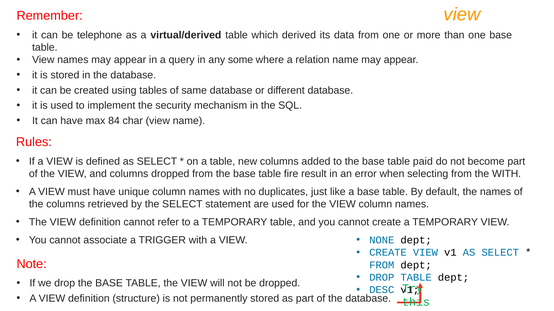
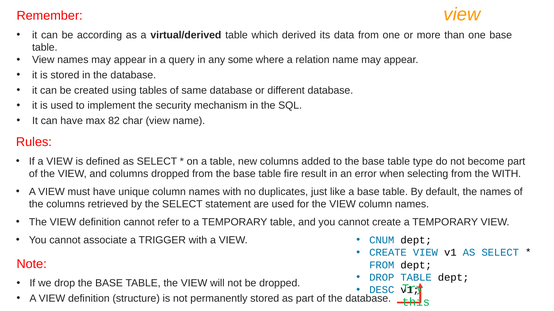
telephone: telephone -> according (100, 35)
84: 84 -> 82 (114, 121)
paid: paid -> type (423, 162)
NONE: NONE -> CNUM (382, 241)
